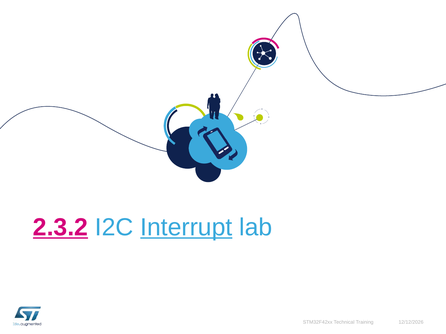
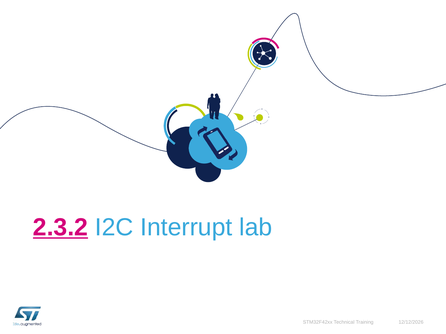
Interrupt underline: present -> none (186, 228)
